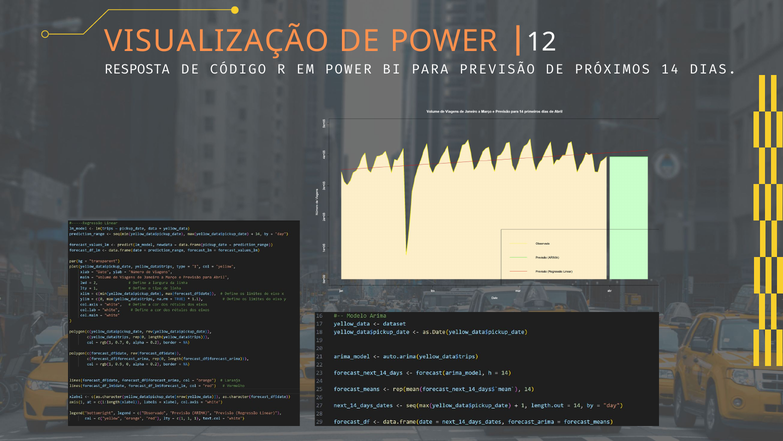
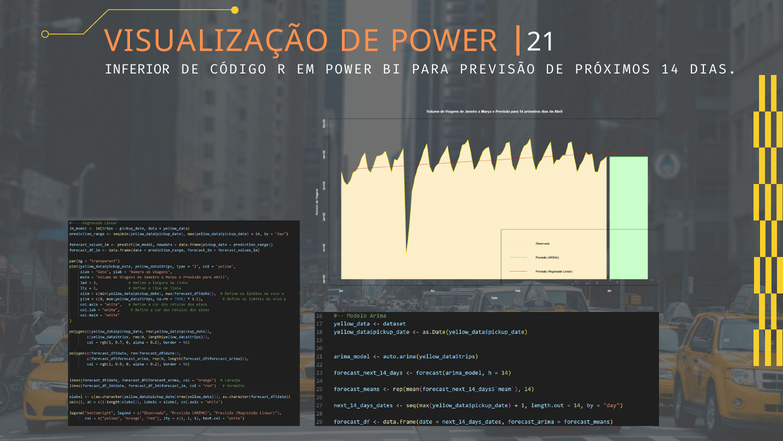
12: 12 -> 21 (542, 42)
RESPOSTA: RESPOSTA -> INFERIOR (137, 69)
